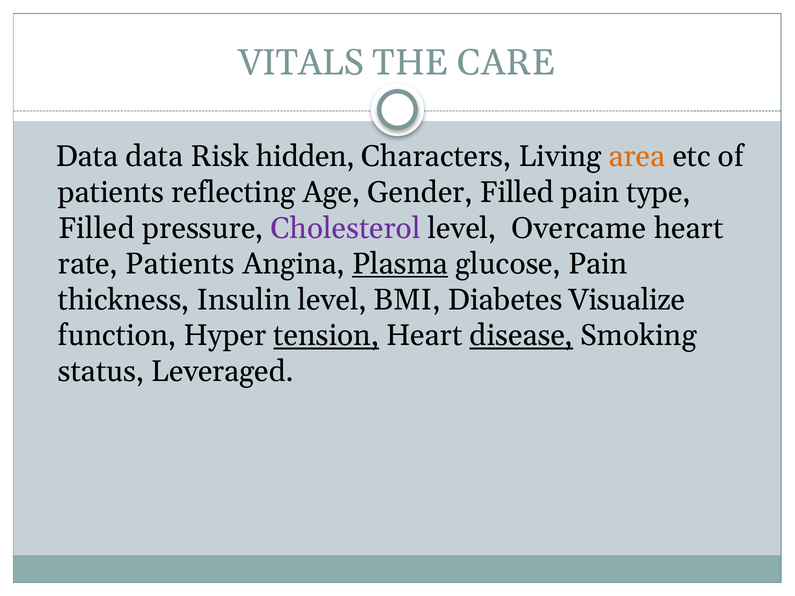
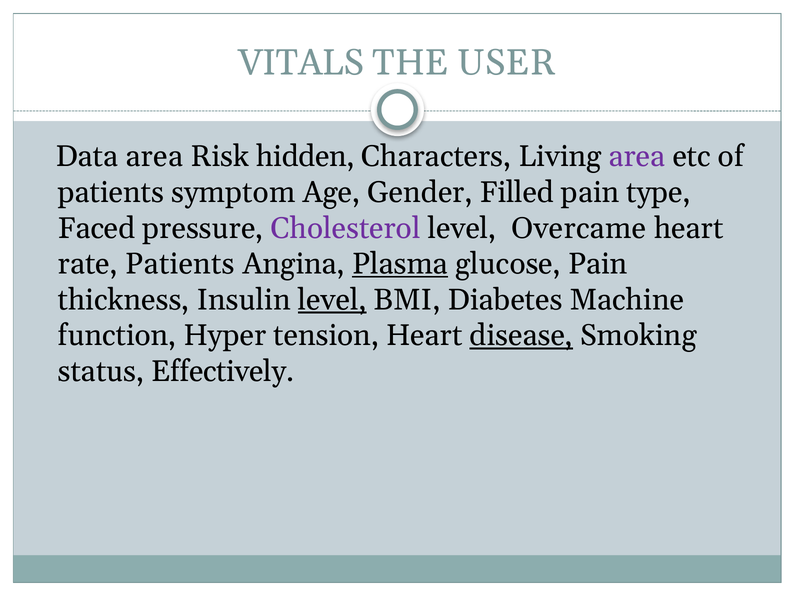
CARE: CARE -> USER (506, 63)
Data data: data -> area (154, 157)
area colour: orange -> purple (637, 157)
reflecting: reflecting -> symptom (233, 192)
Filled: Filled -> Faced (97, 228)
level underline: none -> present (332, 300)
Visualize: Visualize -> Machine (627, 300)
tension underline: present -> none (326, 336)
Leveraged: Leveraged -> Effectively (223, 372)
